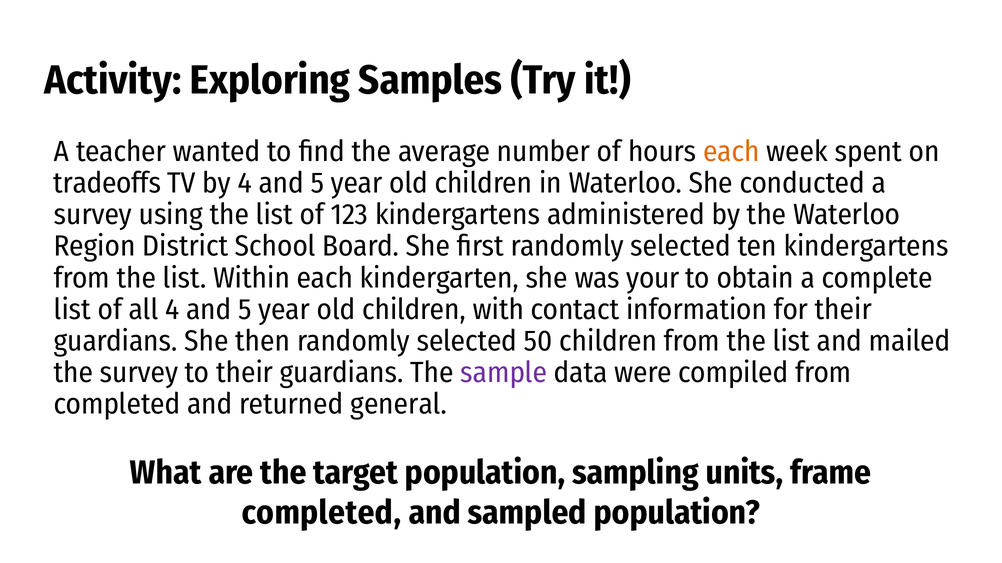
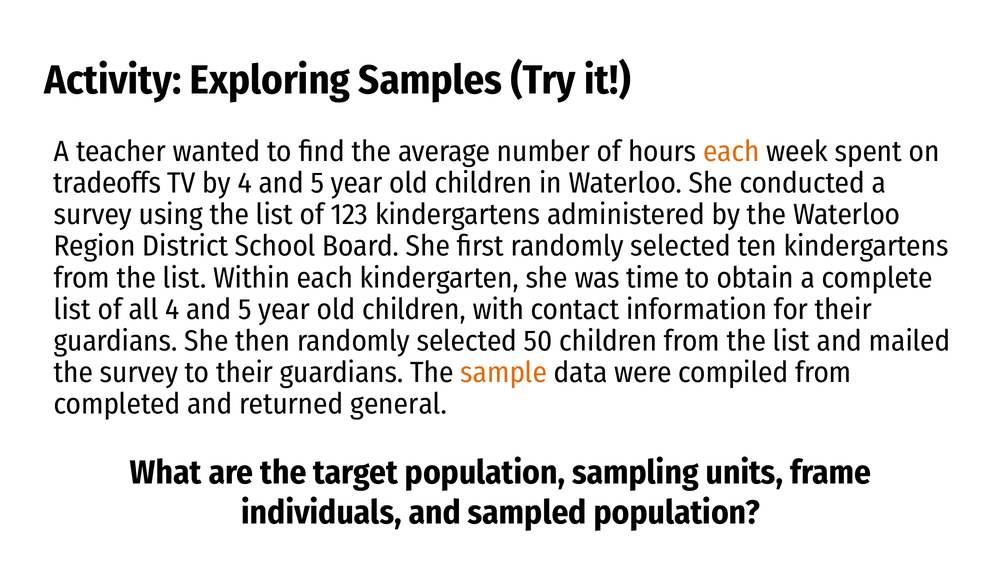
your: your -> time (653, 278)
sample colour: purple -> orange (504, 373)
completed: completed -> individuals (322, 513)
